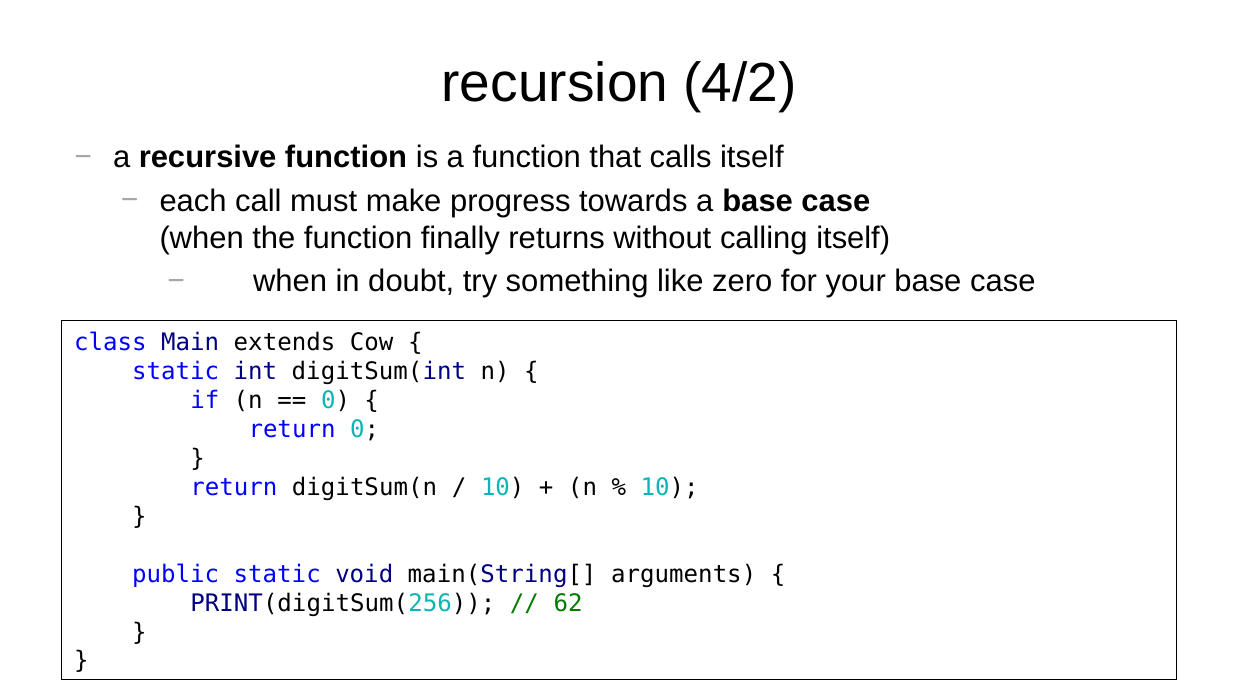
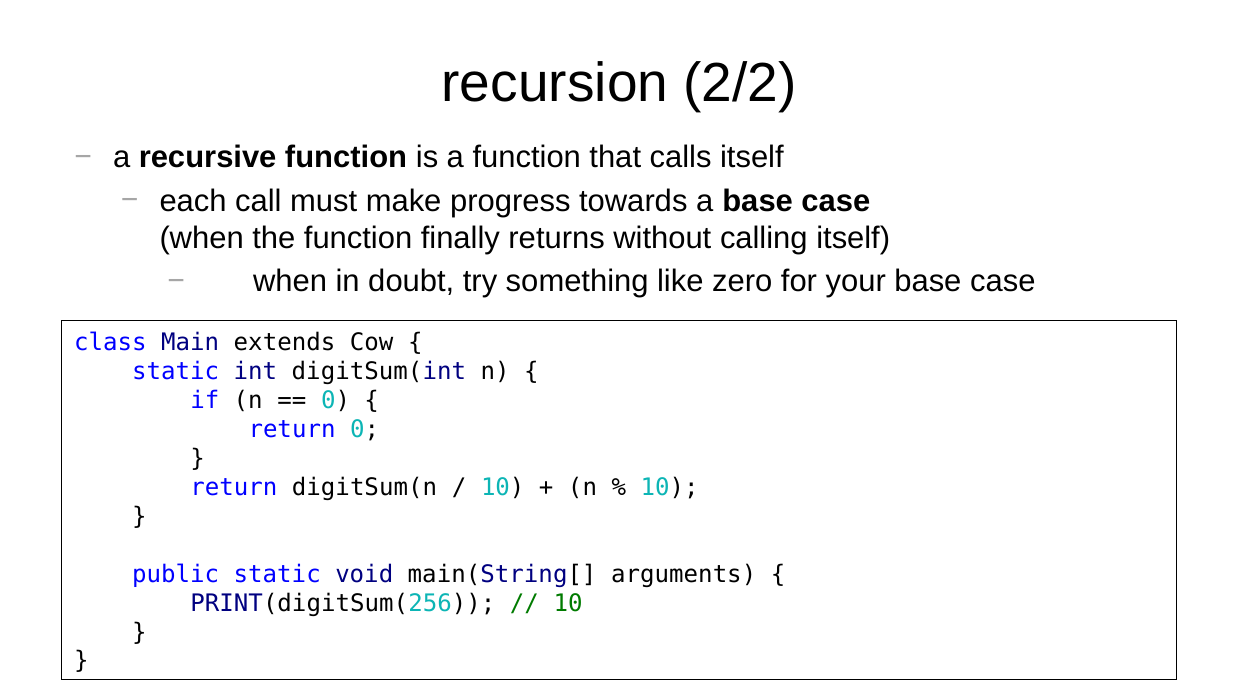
4/2: 4/2 -> 2/2 (740, 84)
62: 62 -> 10 (568, 603)
